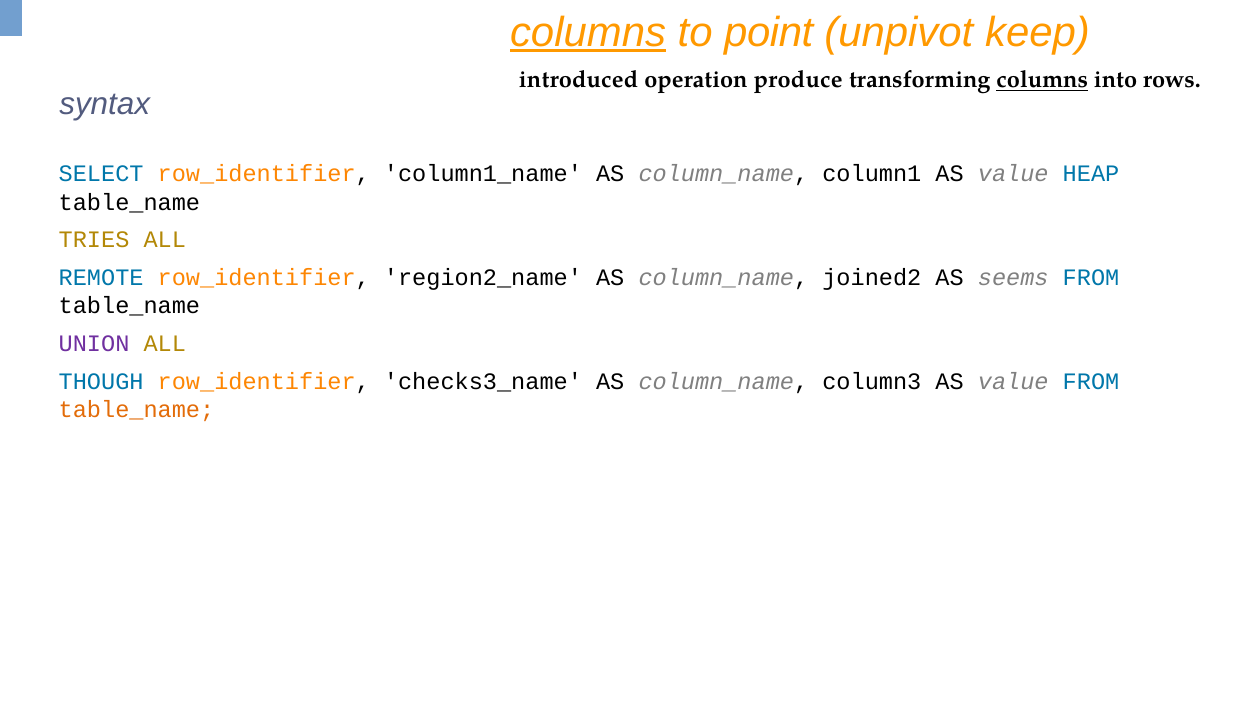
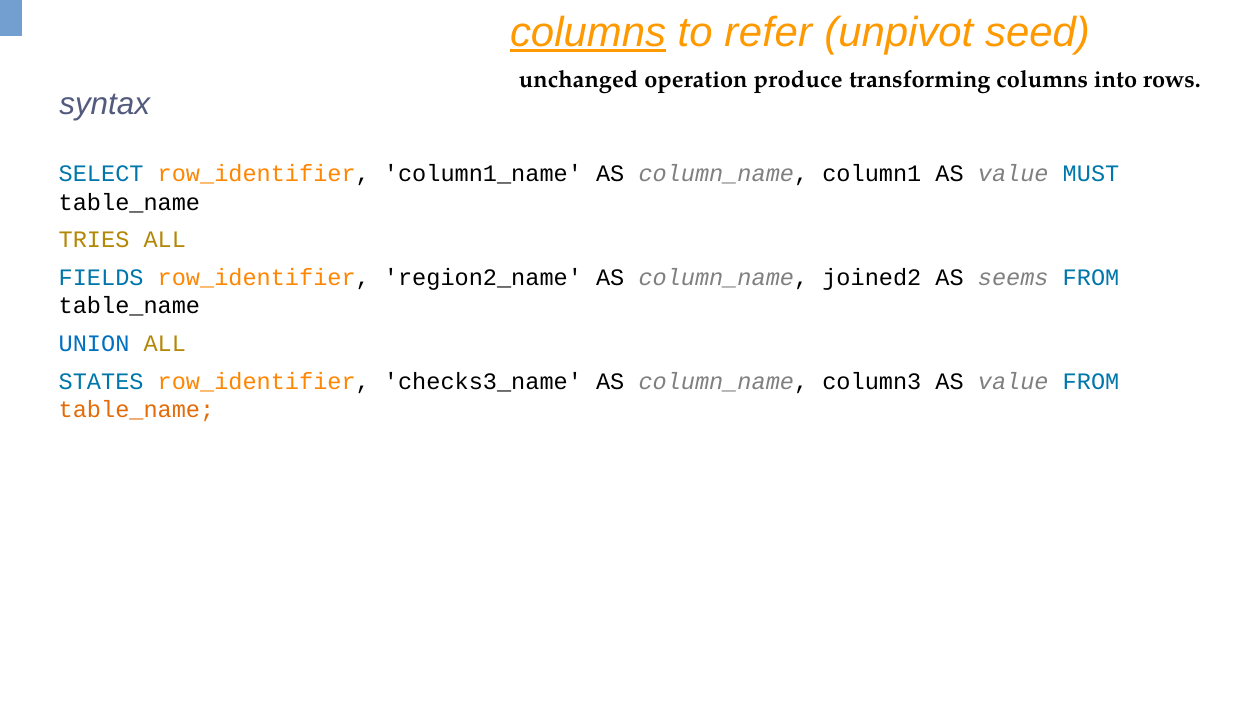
point: point -> refer (768, 33)
keep: keep -> seed (1037, 33)
introduced: introduced -> unchanged (579, 80)
columns underline: present -> none (1042, 80)
HEAP: HEAP -> MUST (1091, 174)
REMOTE: REMOTE -> FIELDS (101, 278)
UNION colour: purple -> blue (94, 344)
THOUGH: THOUGH -> STATES (101, 381)
